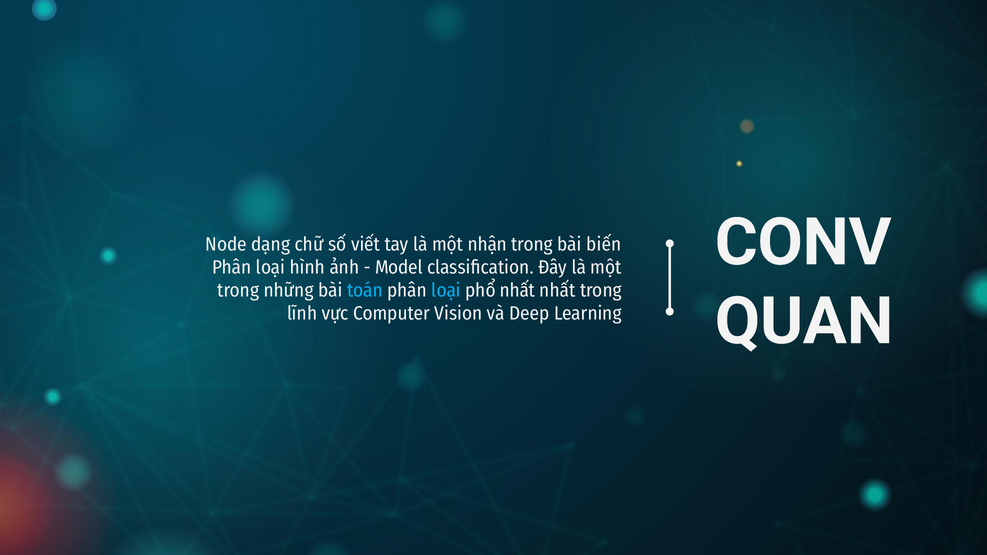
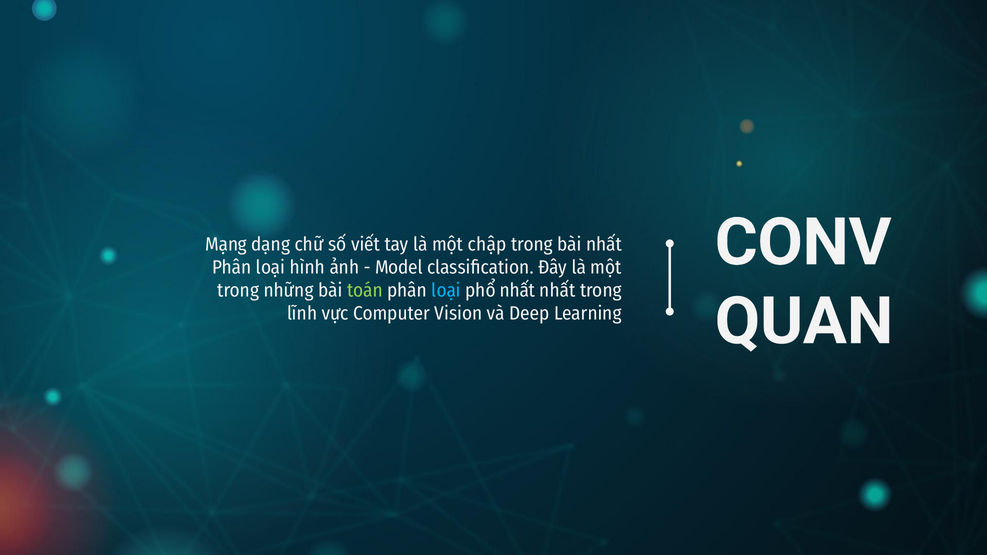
Node: Node -> Mạng (226, 244)
nhận: nhận -> chập (487, 244)
bài biến: biến -> nhất (604, 244)
toán colour: light blue -> light green (365, 290)
